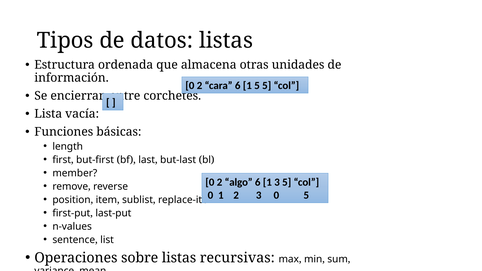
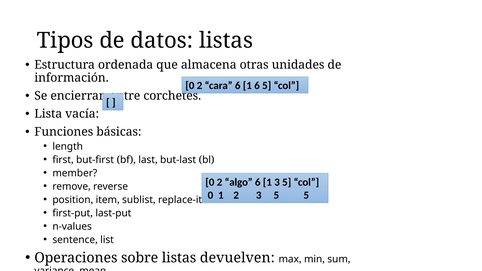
1 5: 5 -> 6 (257, 86)
2 3 0: 0 -> 5 (276, 195)
recursivas: recursivas -> devuelven (237, 258)
